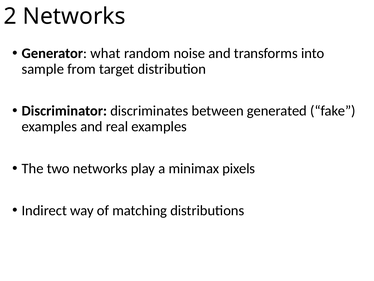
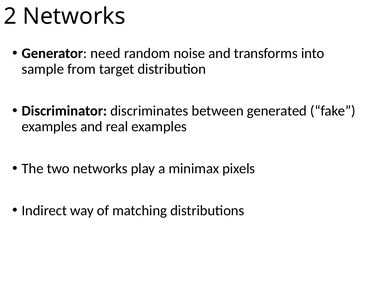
what: what -> need (105, 53)
